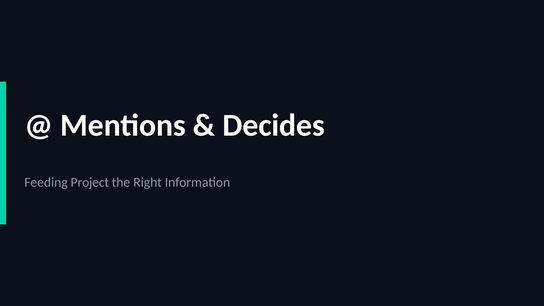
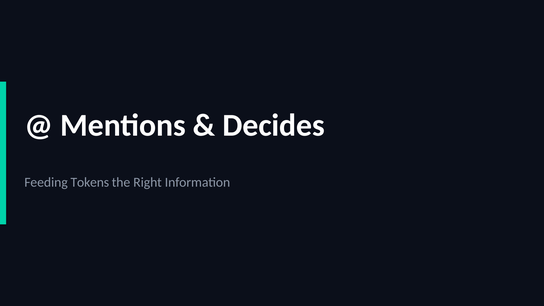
Project: Project -> Tokens (90, 182)
